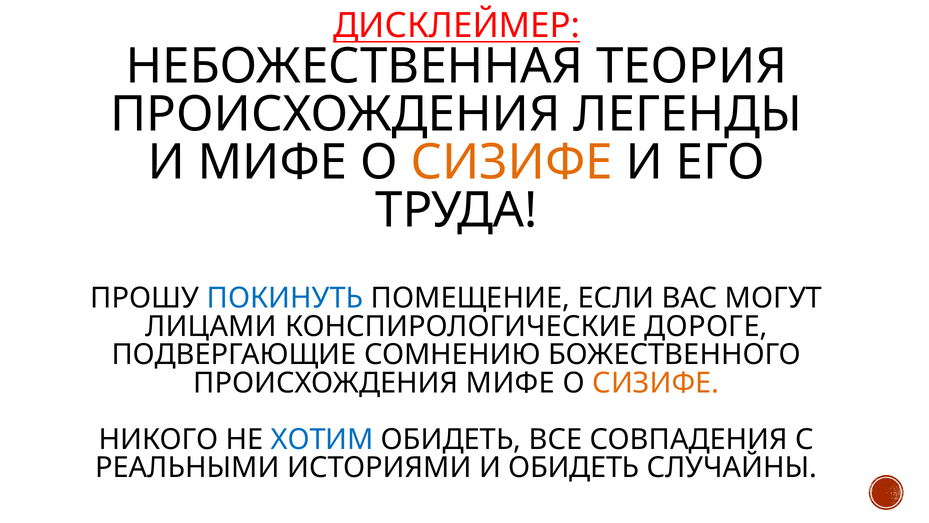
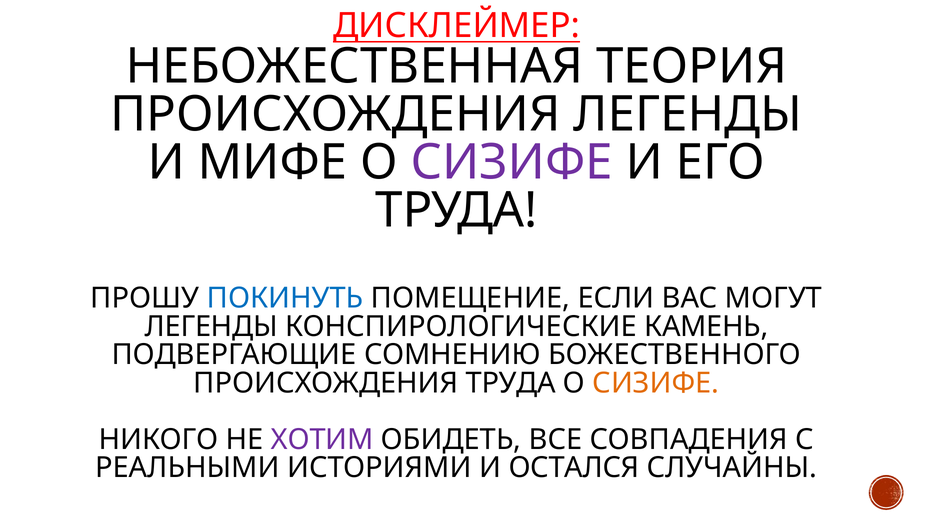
СИЗИФЕ colour: orange -> purple (512, 162)
ЛИЦАМИ: ЛИЦАМИ -> ЛЕГЕНДЫ (211, 326)
ДОРОГЕ: ДОРОГЕ -> КАМЕНЬ (706, 326)
ПРОИСХОЖДЕНИЯ МИФЕ: МИФЕ -> ТРУДА (511, 383)
ХОТИМ colour: blue -> purple (322, 439)
И ОБИДЕТЬ: ОБИДЕТЬ -> ОСТАЛСЯ (574, 467)
